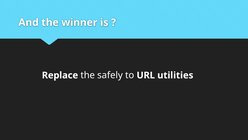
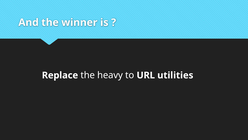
safely: safely -> heavy (110, 75)
